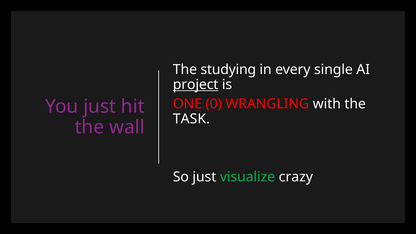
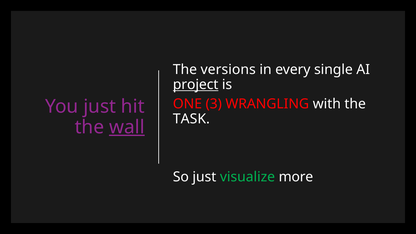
studying: studying -> versions (228, 70)
0: 0 -> 3 (214, 104)
wall underline: none -> present (127, 127)
crazy: crazy -> more (296, 177)
